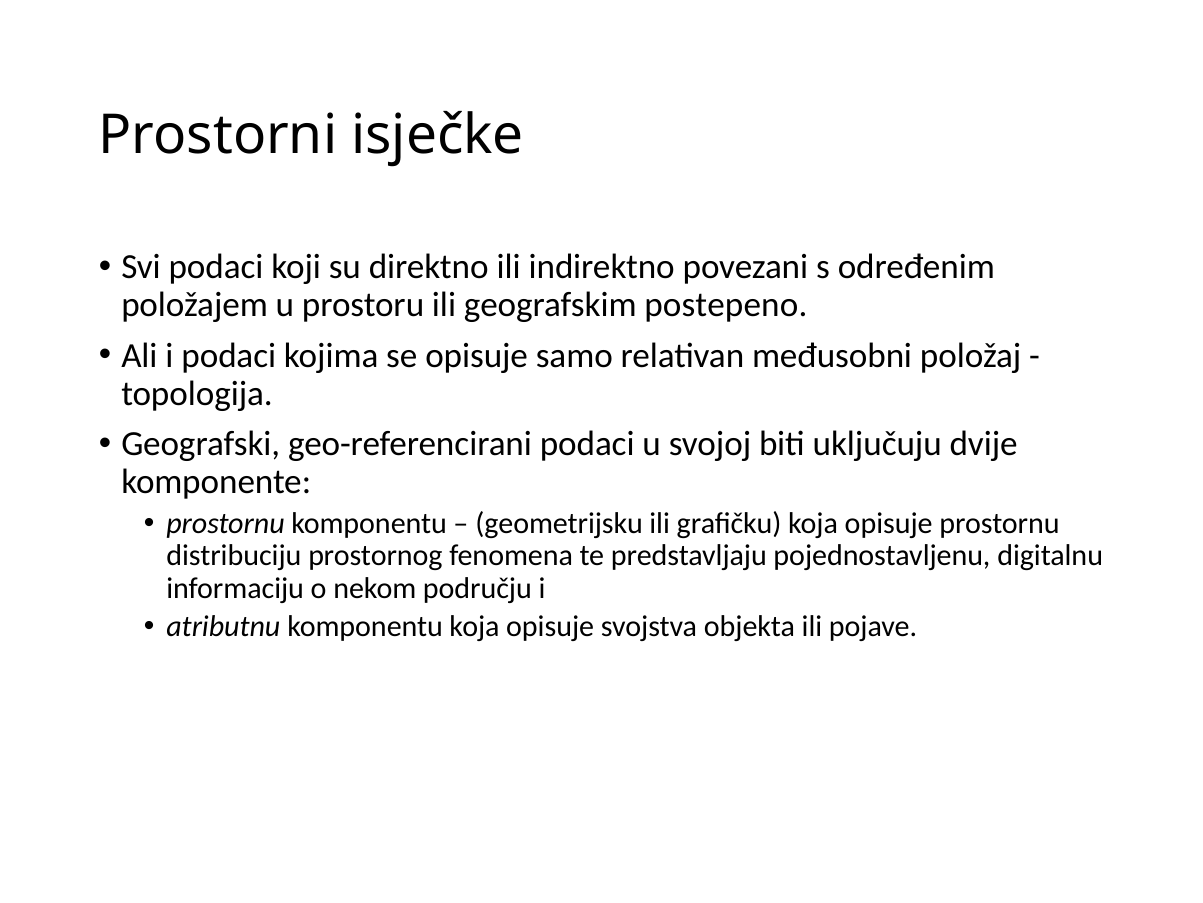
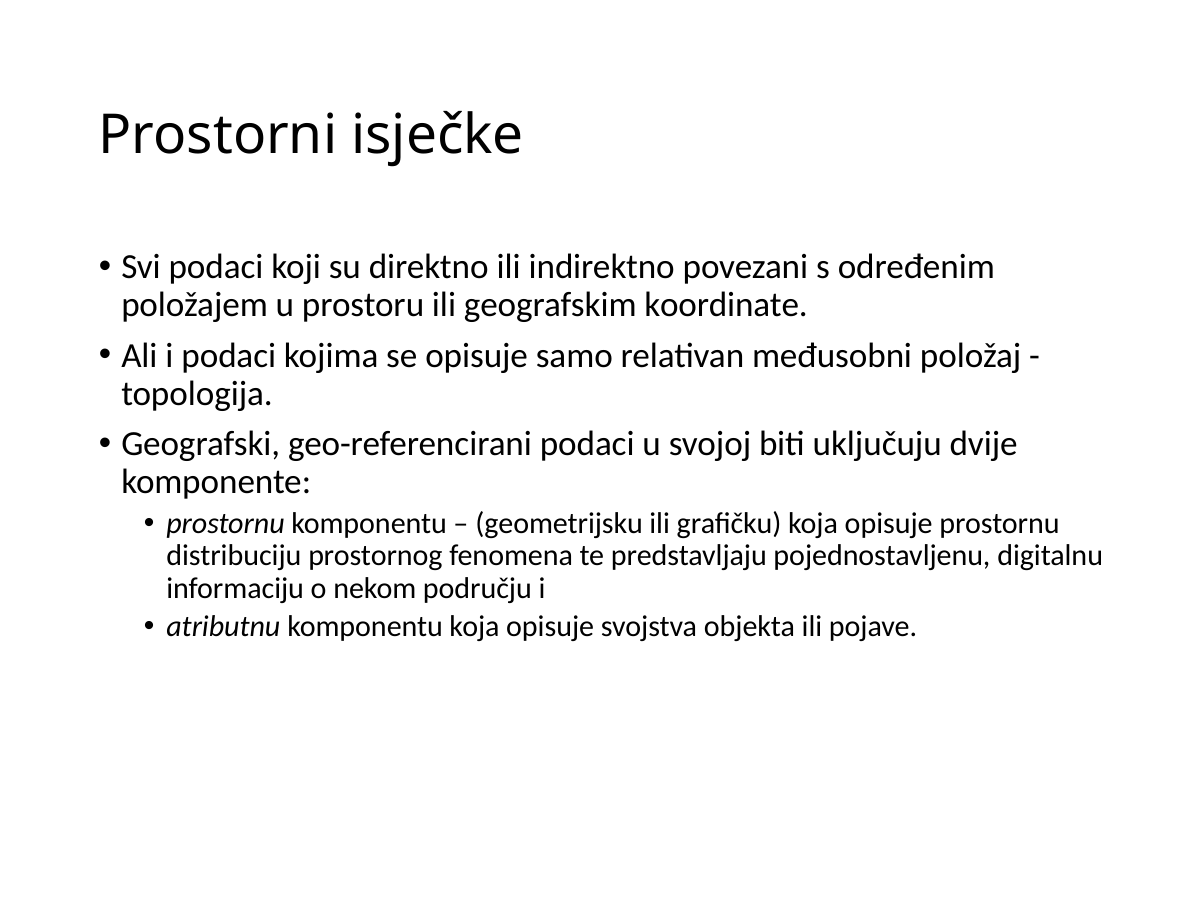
postepeno: postepeno -> koordinate (726, 305)
